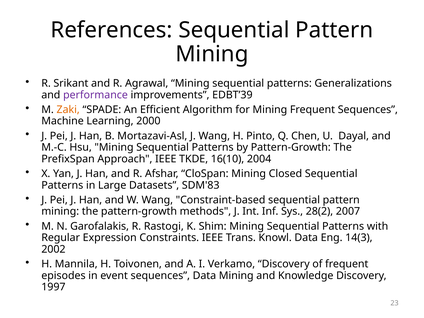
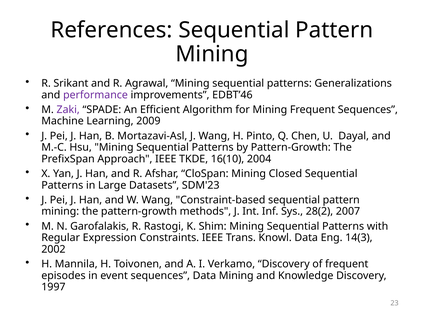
EDBT’39: EDBT’39 -> EDBT’46 (232, 95)
Zaki colour: orange -> purple (68, 110)
2000: 2000 -> 2009 (148, 121)
SDM'83: SDM'83 -> SDM'23 (201, 185)
